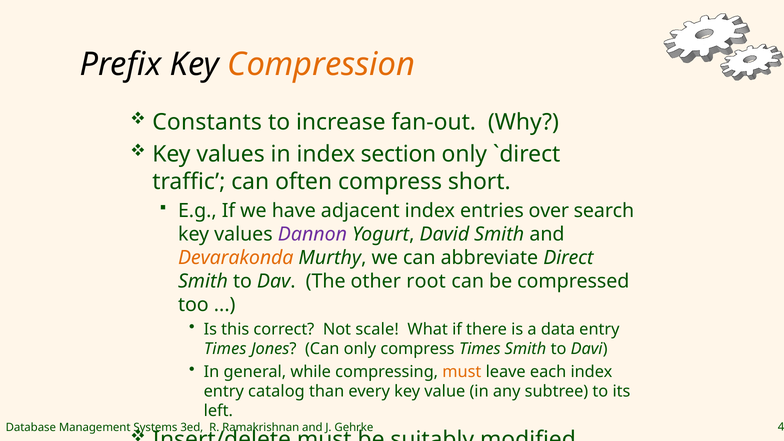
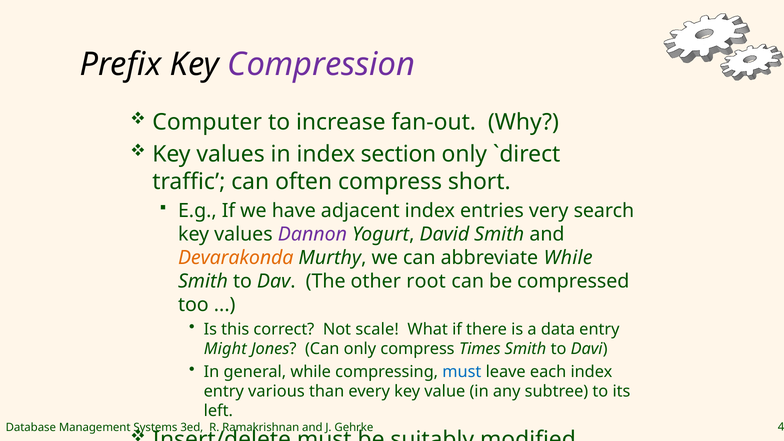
Compression colour: orange -> purple (321, 65)
Constants: Constants -> Computer (207, 122)
over: over -> very (549, 211)
abbreviate Direct: Direct -> While (568, 258)
Times: Times -> Might (225, 349)
must colour: orange -> blue (462, 372)
catalog: catalog -> various (276, 391)
